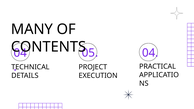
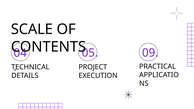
MANY: MANY -> SCALE (32, 29)
05 04: 04 -> 09 (150, 53)
